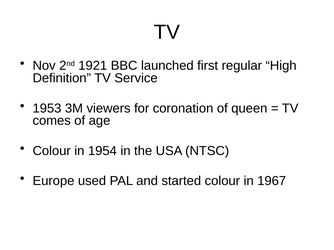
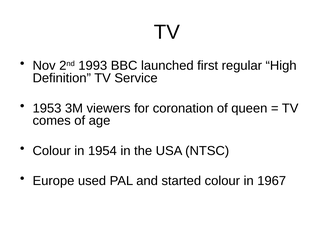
1921: 1921 -> 1993 (93, 66)
